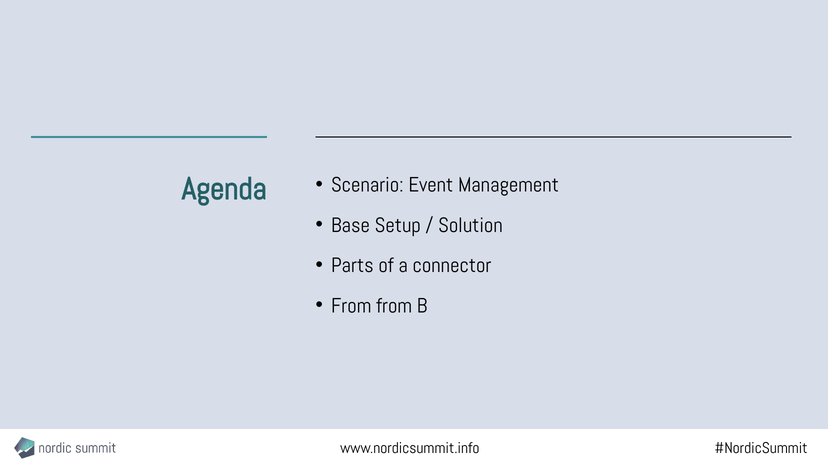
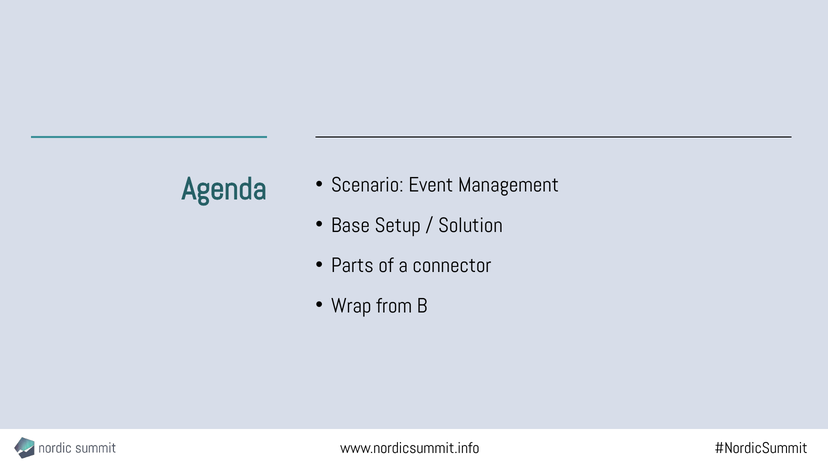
From: From -> Wrap (351, 306)
